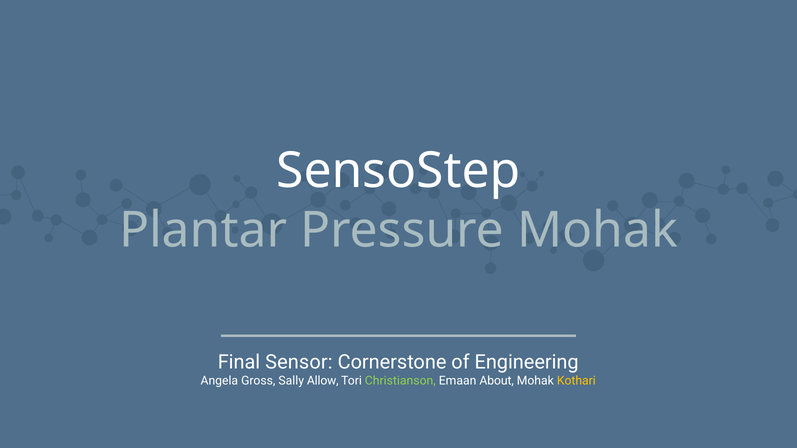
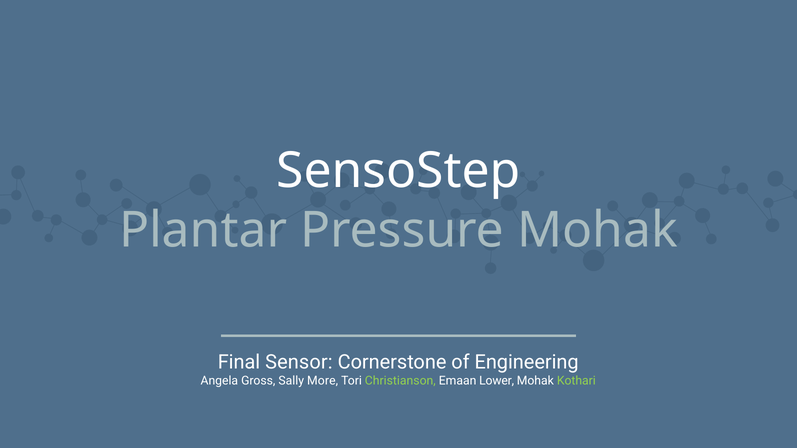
Allow: Allow -> More (323, 381)
About: About -> Lower (497, 381)
Kothari colour: yellow -> light green (576, 381)
